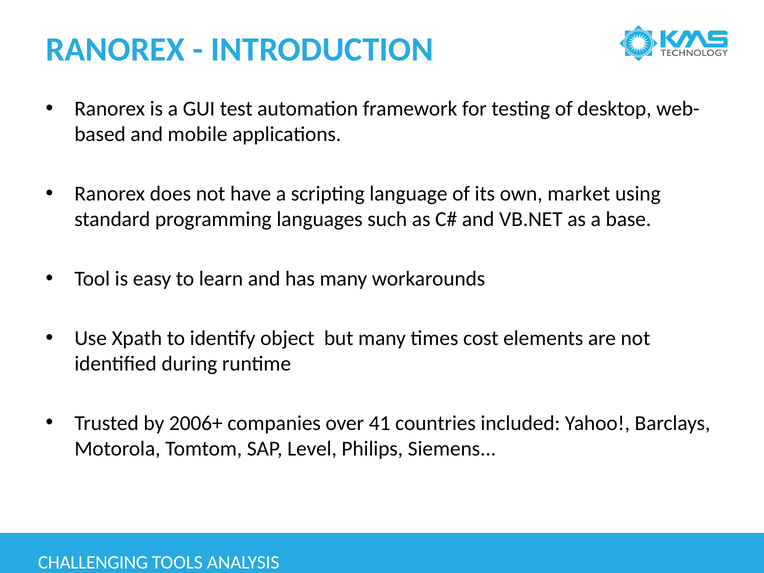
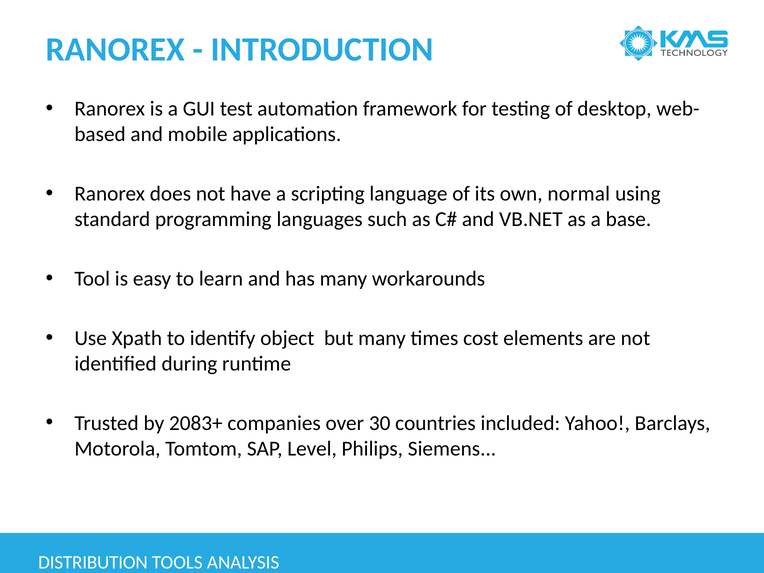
market: market -> normal (579, 194)
2006+: 2006+ -> 2083+ (196, 423)
41: 41 -> 30 (380, 423)
CHALLENGING: CHALLENGING -> DISTRIBUTION (93, 562)
